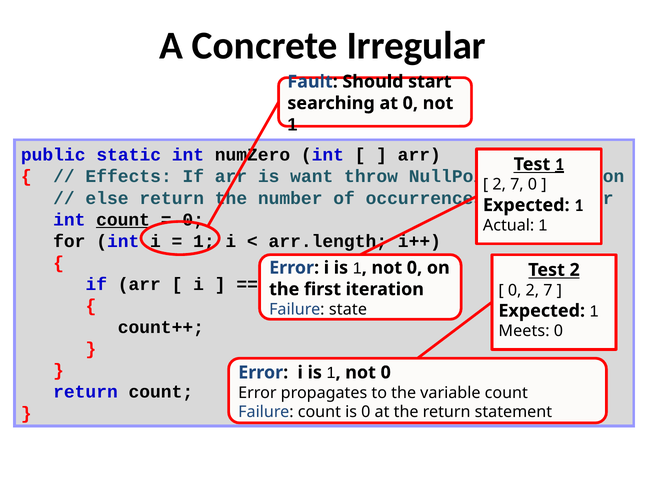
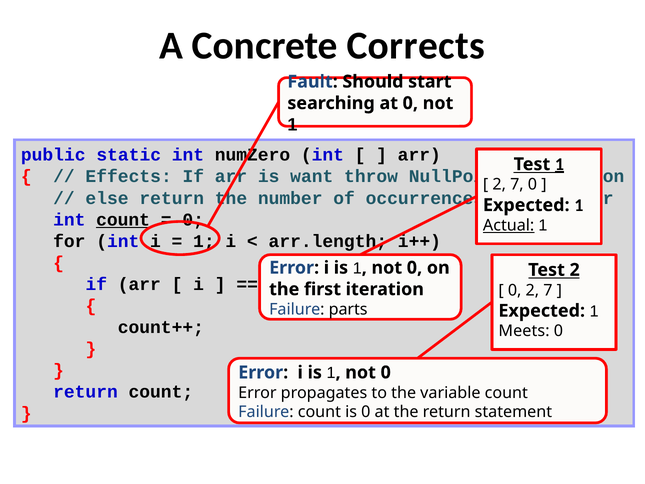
Irregular: Irregular -> Corrects (416, 46)
Actual underline: none -> present (509, 225)
state: state -> parts (348, 309)
